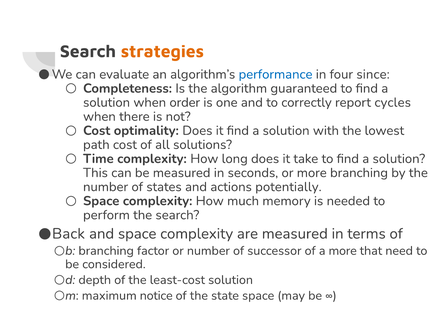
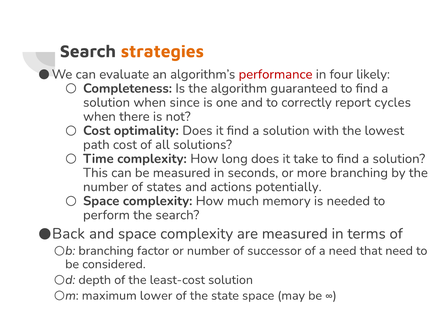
performance colour: blue -> red (276, 74)
since: since -> likely (373, 74)
order: order -> since (185, 102)
a more: more -> need (343, 251)
notice: notice -> lower (156, 296)
